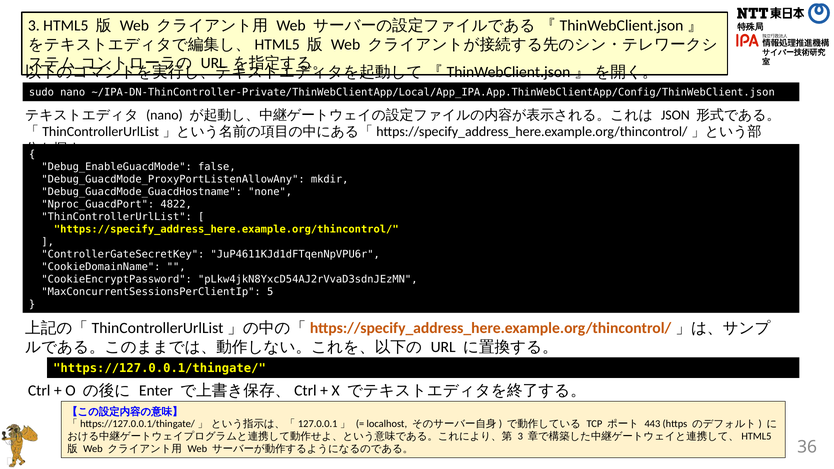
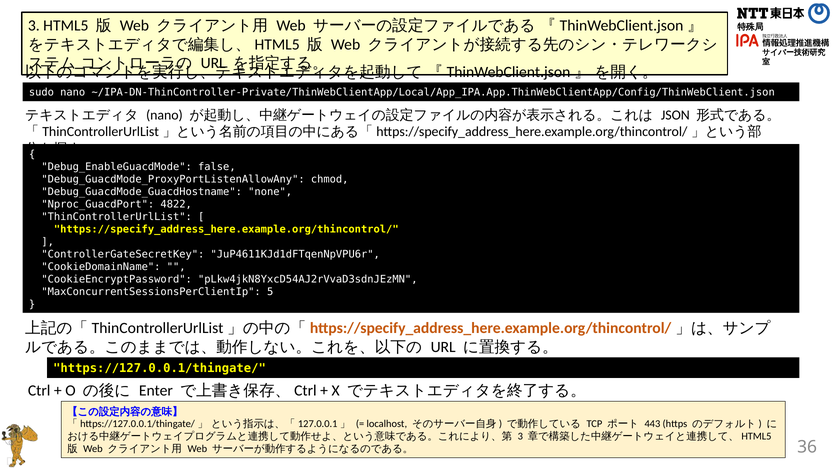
mkdir: mkdir -> chmod (330, 179)
